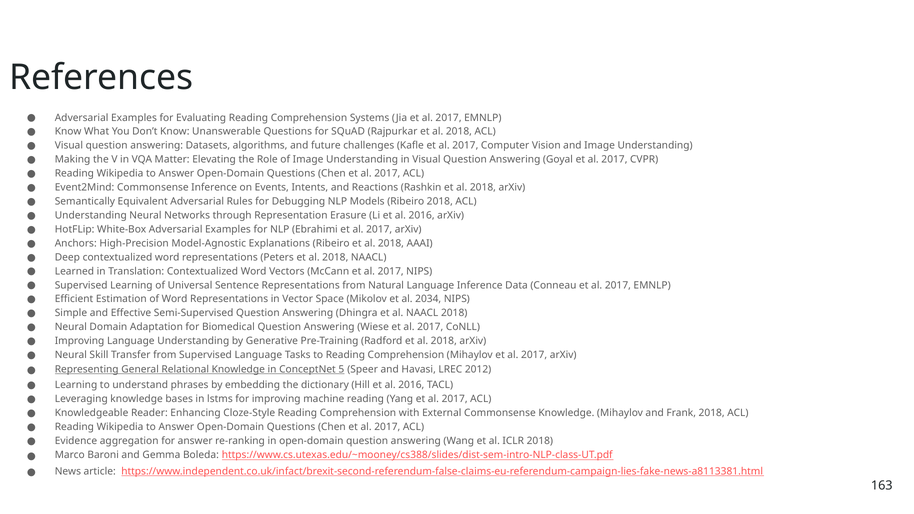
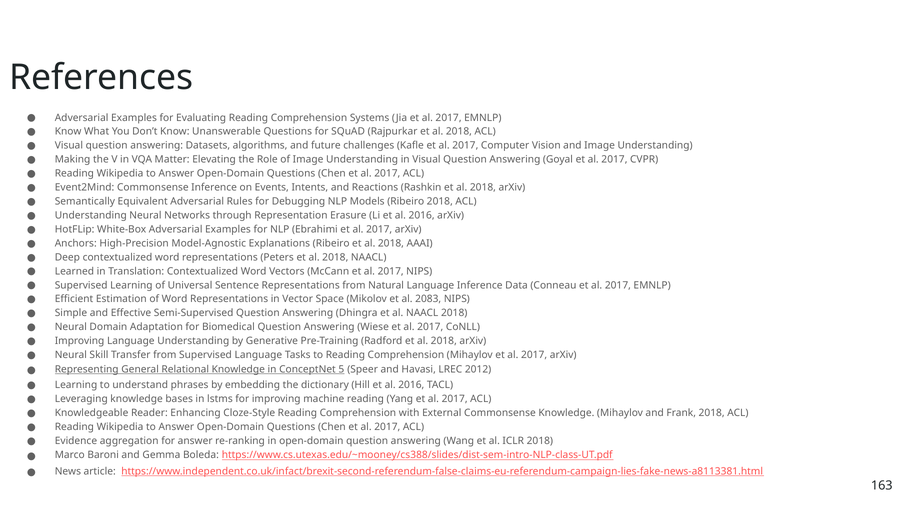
2034: 2034 -> 2083 (428, 299)
